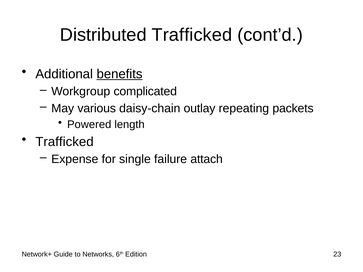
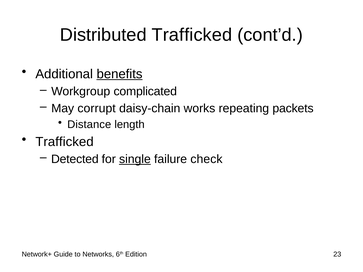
various: various -> corrupt (97, 109)
outlay: outlay -> works (199, 109)
Powered: Powered -> Distance (89, 125)
Expense: Expense -> Detected (75, 159)
single underline: none -> present (135, 159)
attach: attach -> check (206, 159)
